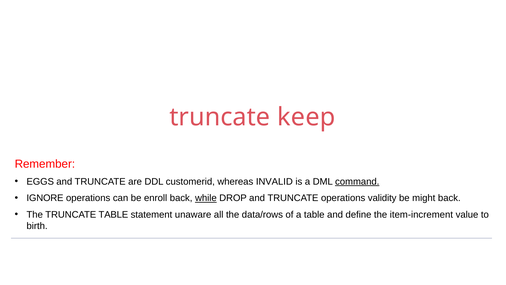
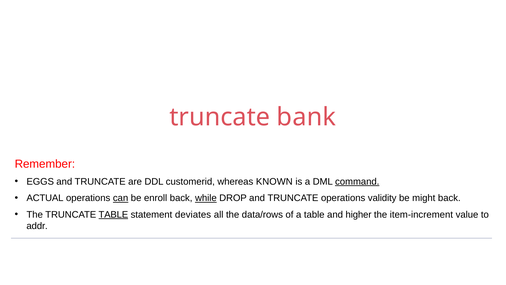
keep: keep -> bank (306, 117)
INVALID: INVALID -> KNOWN (274, 181)
IGNORE: IGNORE -> ACTUAL (45, 198)
can underline: none -> present (121, 198)
TABLE underline: none -> present (113, 214)
unaware: unaware -> deviates (193, 214)
define: define -> higher (359, 214)
birth: birth -> addr (37, 226)
